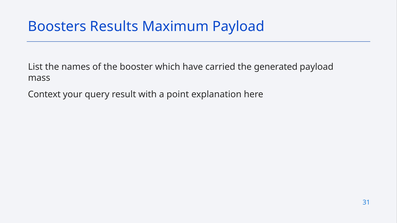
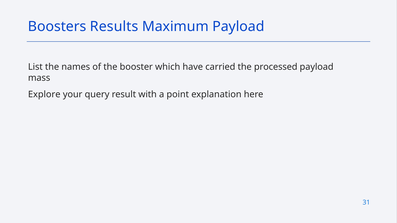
generated: generated -> processed (276, 67)
Context: Context -> Explore (44, 95)
